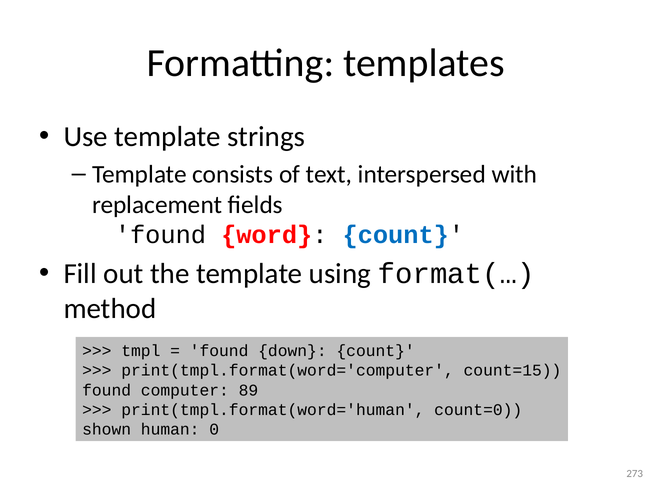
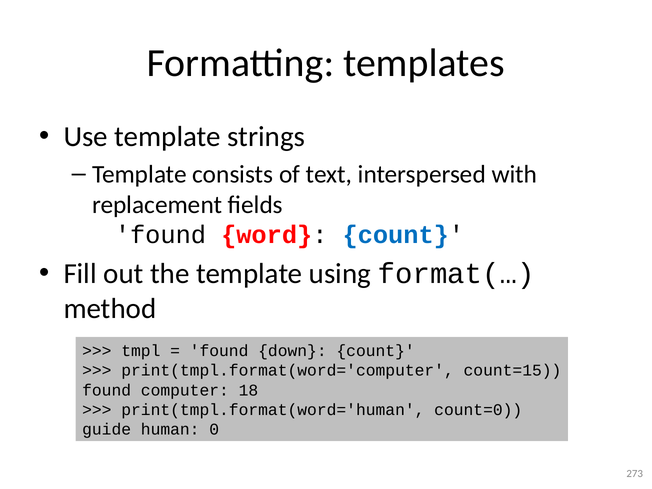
89: 89 -> 18 (248, 390)
shown: shown -> guide (107, 429)
